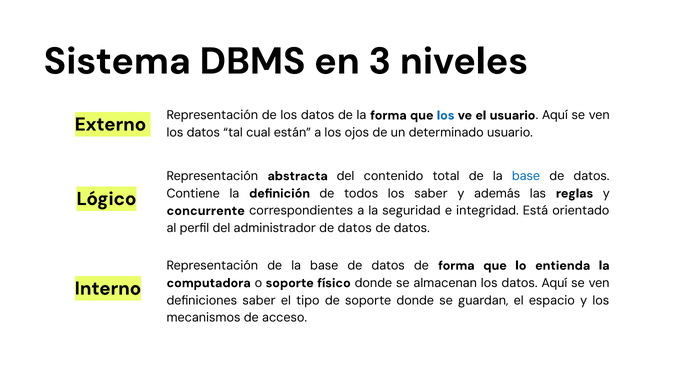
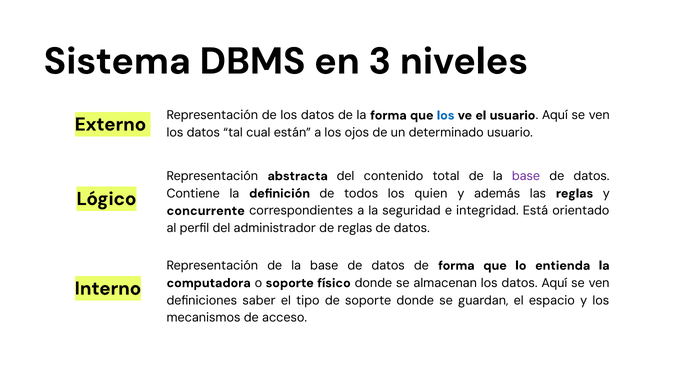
base colour: blue -> purple (526, 176)
los saber: saber -> quien (431, 193)
administrador de datos: datos -> reglas (355, 228)
